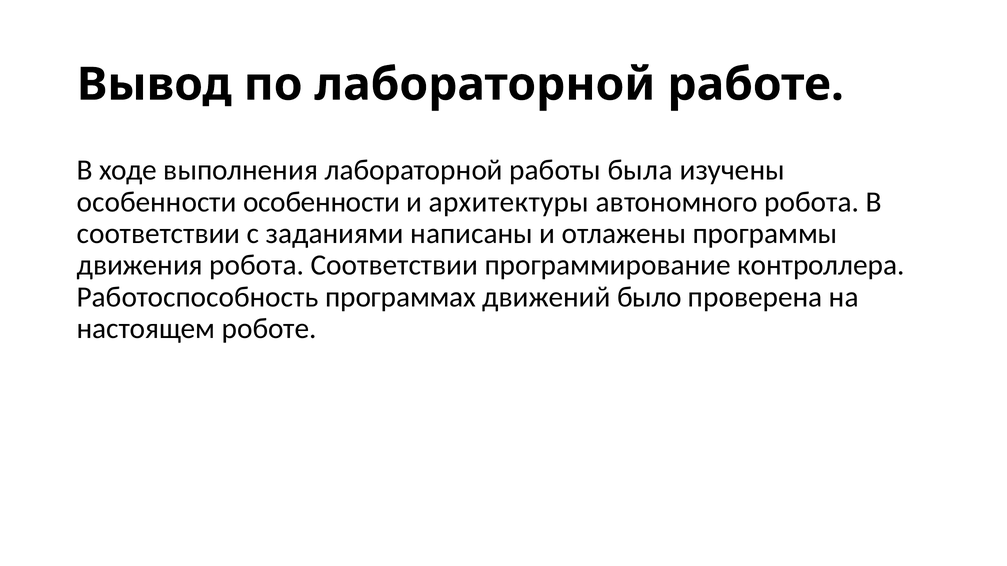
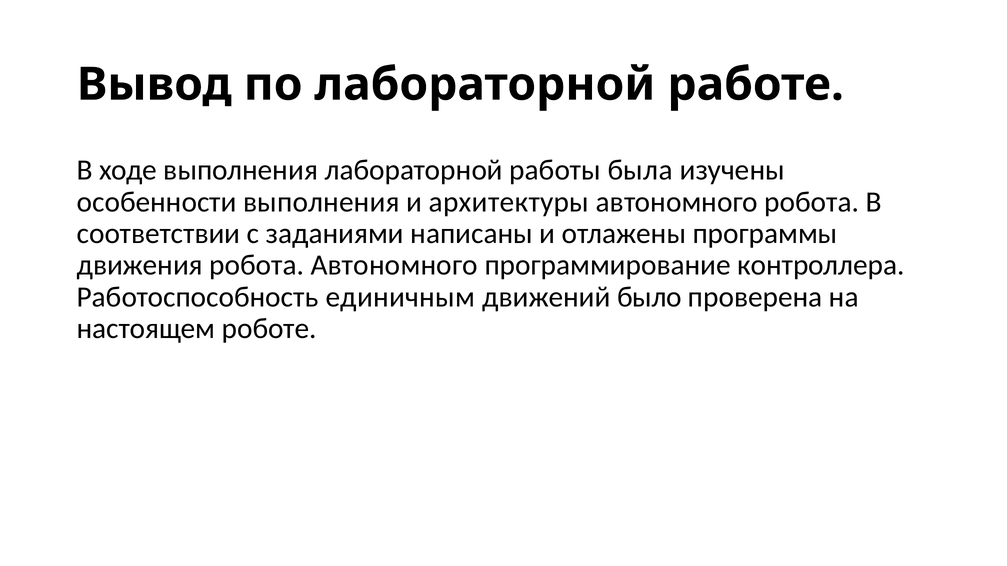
особенности особенности: особенности -> выполнения (321, 202)
робота Соответствии: Соответствии -> Автономного (394, 265)
программах: программах -> единичным (400, 297)
